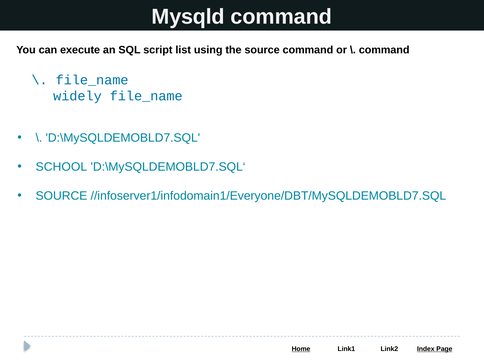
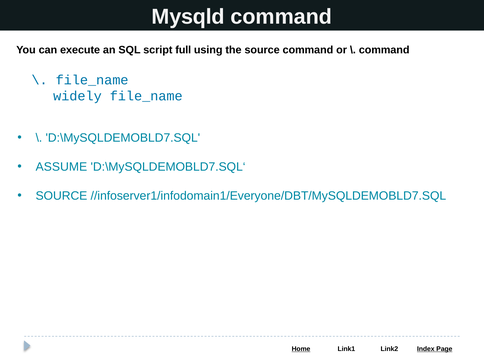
list: list -> full (183, 50)
SCHOOL: SCHOOL -> ASSUME (61, 167)
